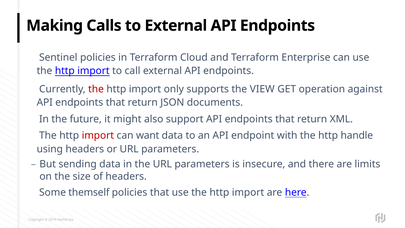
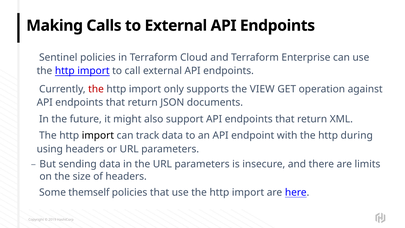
import colour: red -> black (98, 136)
want: want -> track (148, 136)
handle: handle -> during (357, 136)
